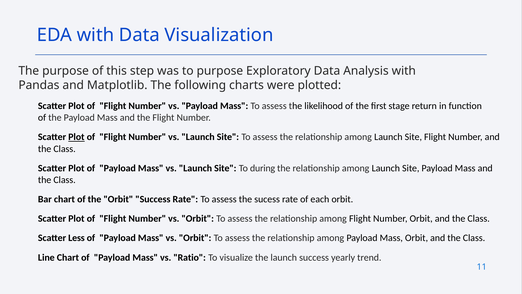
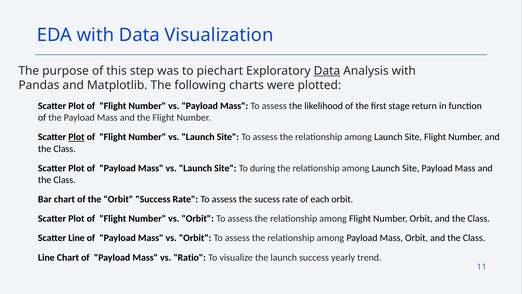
to purpose: purpose -> piechart (220, 71)
Data underline: none -> present (327, 71)
Scatter Less: Less -> Line (76, 238)
